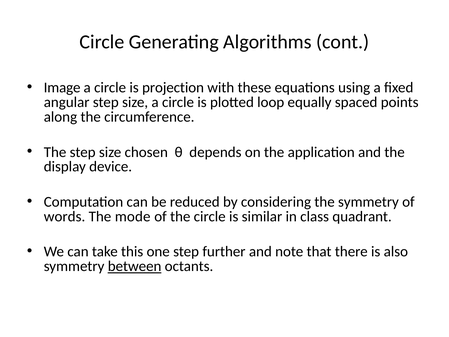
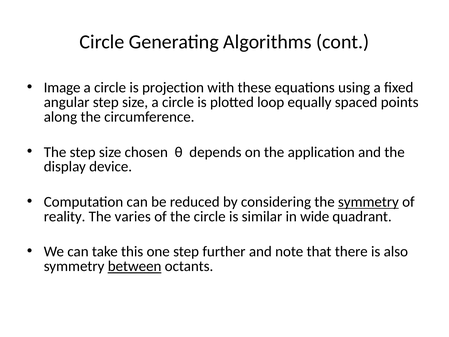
symmetry underline: none -> present (368, 202)
words: words -> reality (65, 216)
mode: mode -> varies (133, 216)
class: class -> wide (315, 216)
